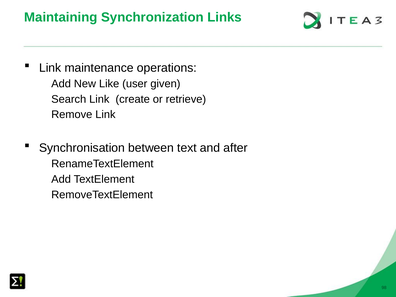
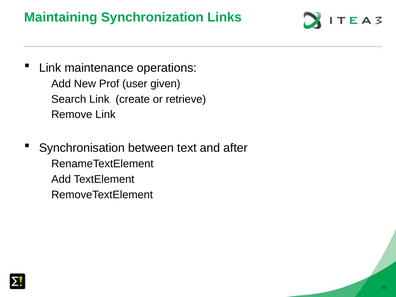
Like: Like -> Prof (109, 84)
